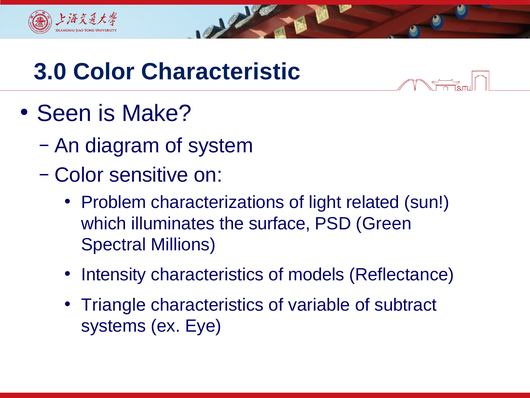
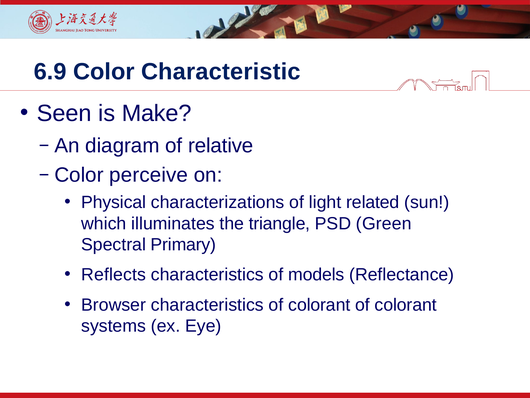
3.0: 3.0 -> 6.9 (50, 72)
system: system -> relative (221, 146)
sensitive: sensitive -> perceive (149, 175)
Problem: Problem -> Physical (114, 202)
surface: surface -> triangle (280, 223)
Millions: Millions -> Primary (183, 244)
Intensity: Intensity -> Reflects (114, 274)
Triangle: Triangle -> Browser (114, 305)
characteristics of variable: variable -> colorant (319, 305)
subtract: subtract -> colorant (406, 305)
